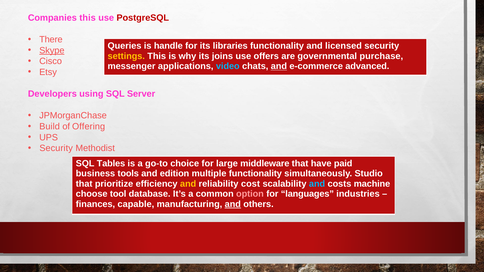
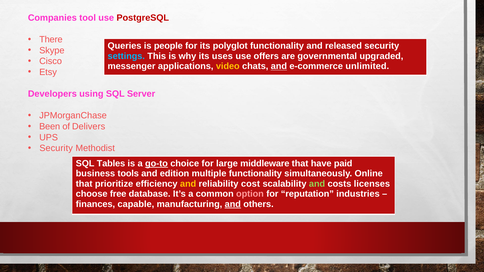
Companies this: this -> tool (88, 18)
handle: handle -> people (168, 46)
libraries: libraries -> polyglot (230, 46)
licensed: licensed -> released (344, 46)
Skype underline: present -> none (52, 50)
settings colour: yellow -> light blue (126, 56)
joins: joins -> uses (222, 56)
purchase: purchase -> upgraded (381, 56)
video colour: light blue -> yellow (228, 66)
advanced: advanced -> unlimited (367, 66)
Build: Build -> Been (50, 127)
Offering: Offering -> Delivers (89, 127)
go-to underline: none -> present (156, 164)
Studio: Studio -> Online (369, 174)
and colour: light blue -> light green (317, 184)
machine: machine -> licenses (372, 184)
tool: tool -> free (118, 194)
languages: languages -> reputation (307, 194)
